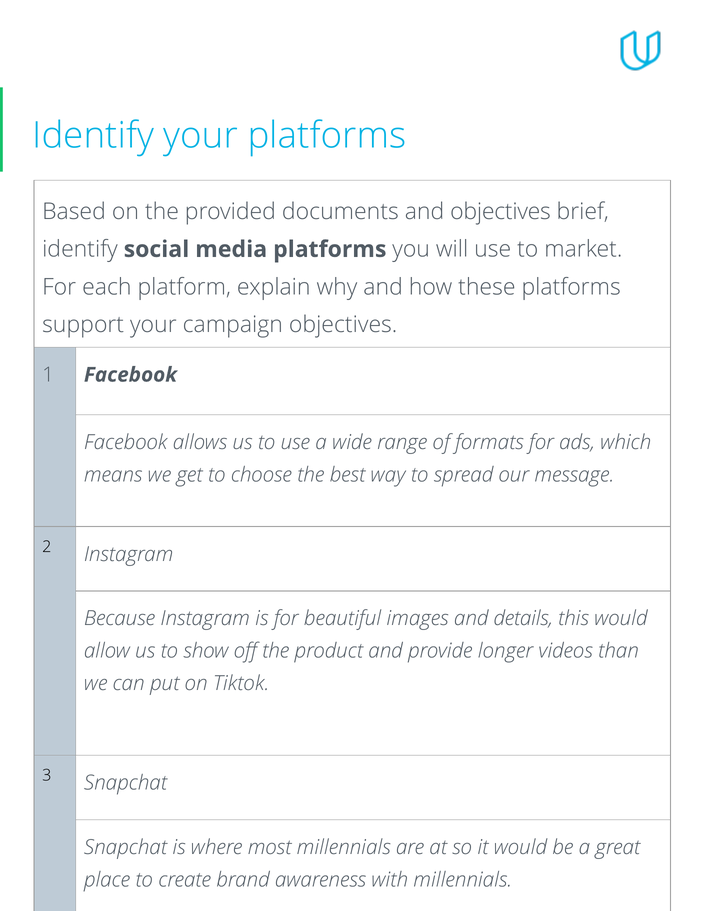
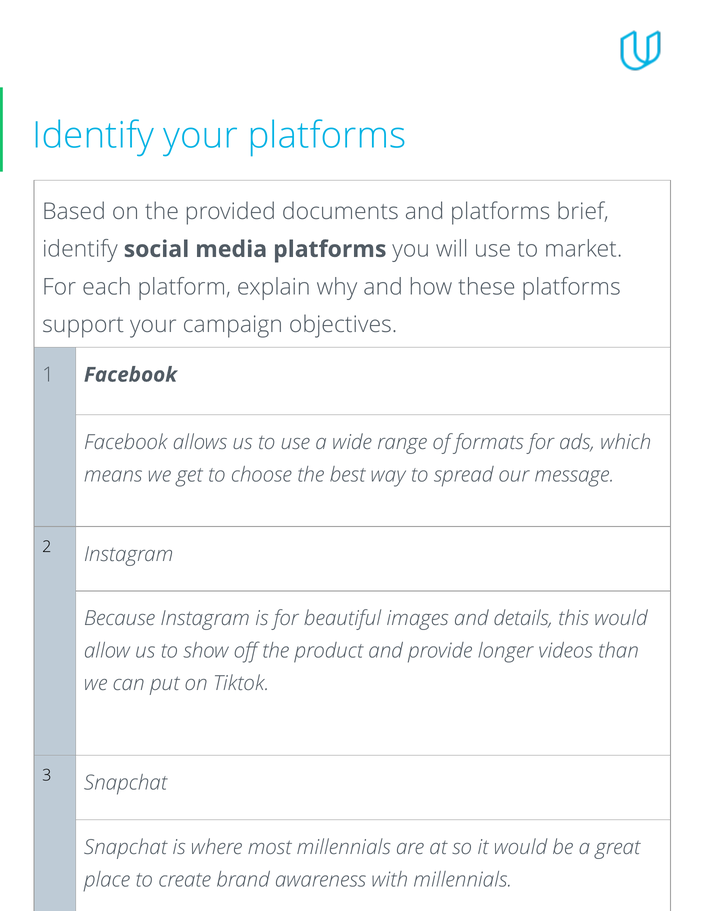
and objectives: objectives -> platforms (500, 212)
